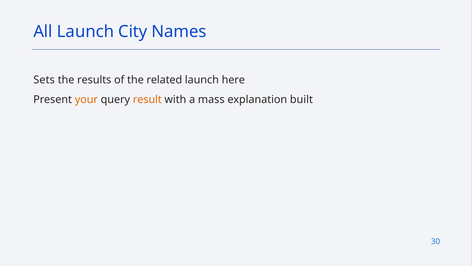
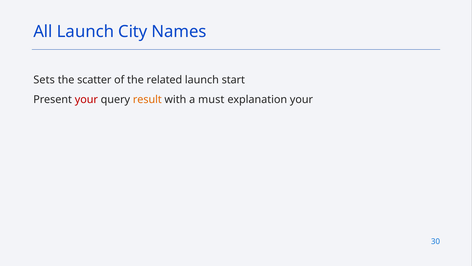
results: results -> scatter (94, 80)
here: here -> start (233, 80)
your colour: orange -> red (86, 99)
mass: mass -> must (211, 99)
explanation built: built -> your (301, 99)
